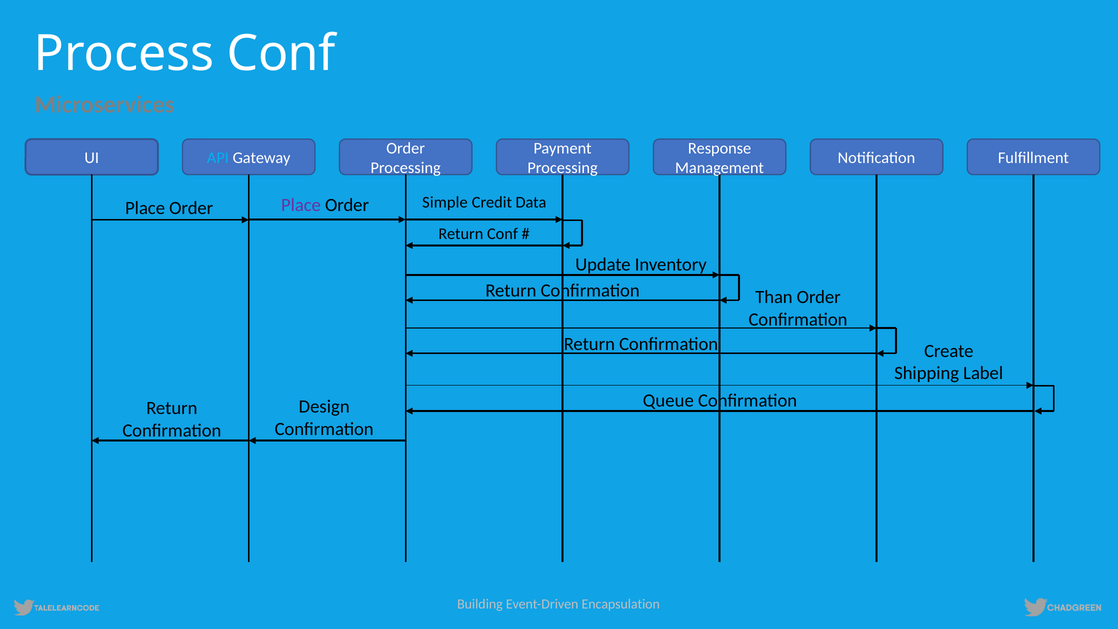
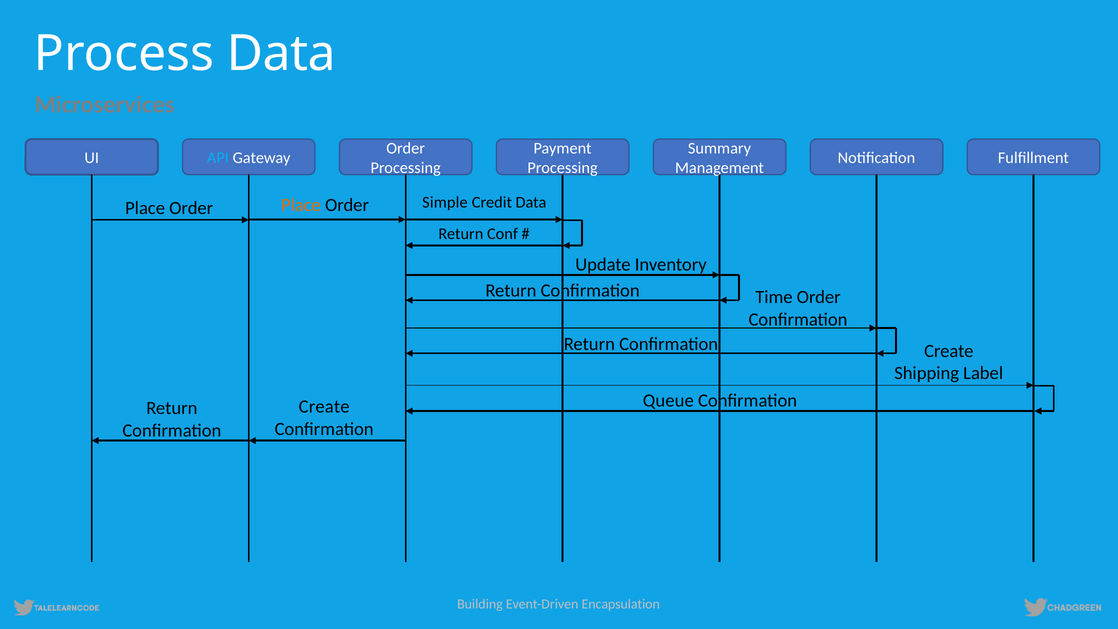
Process Conf: Conf -> Data (281, 54)
Response: Response -> Summary (719, 148)
Place colour: purple -> orange (301, 205)
Than: Than -> Time (774, 297)
Design: Design -> Create (324, 406)
